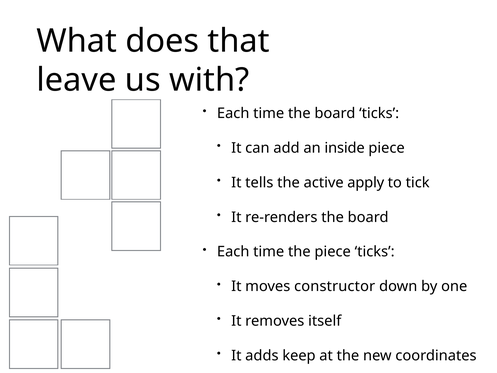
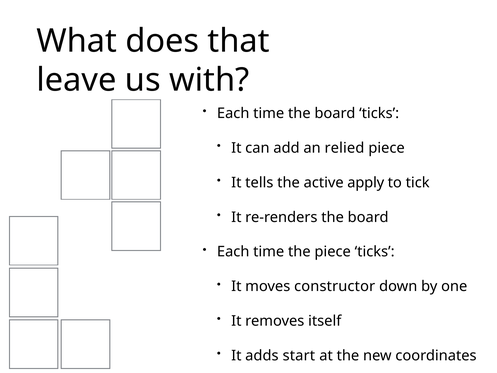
inside: inside -> relied (344, 148)
keep: keep -> start (299, 355)
